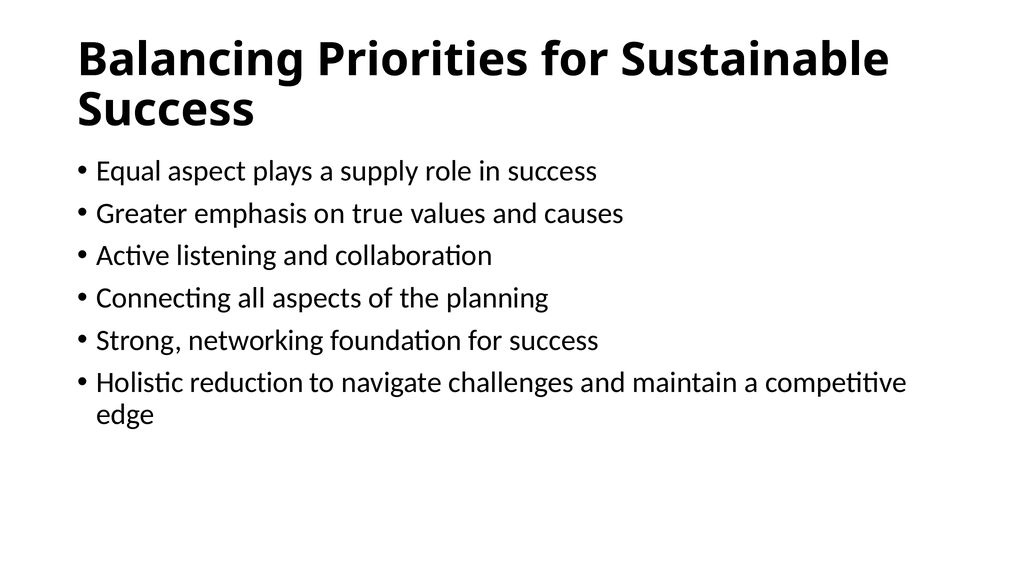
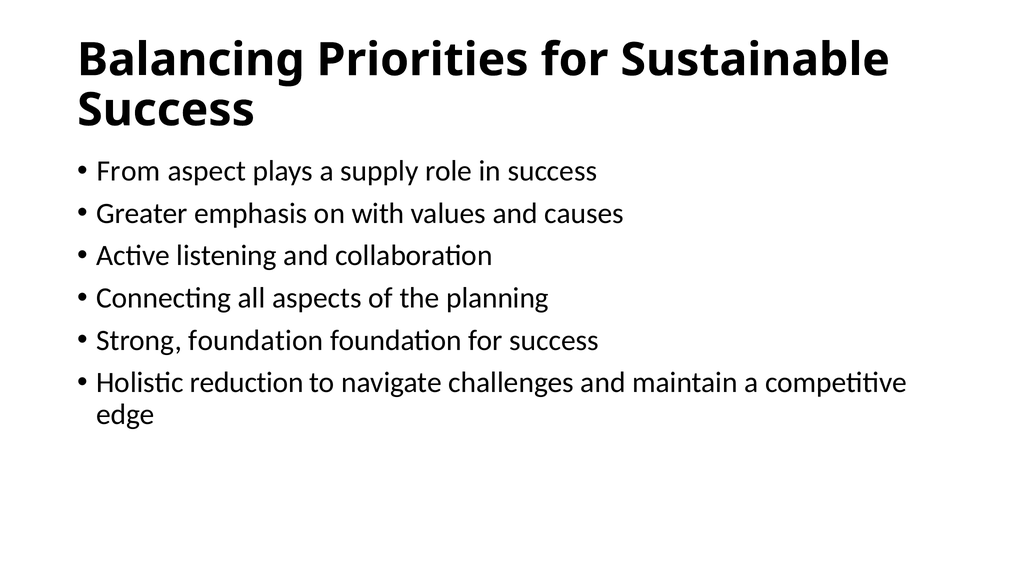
Equal: Equal -> From (129, 171)
true: true -> with (378, 213)
Strong networking: networking -> foundation (256, 341)
